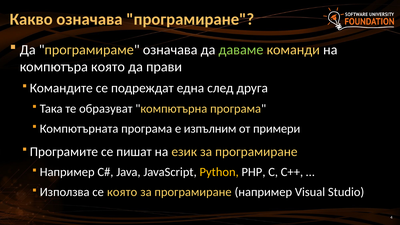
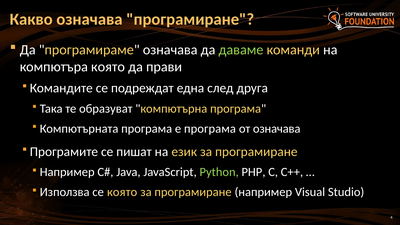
е изпълним: изпълним -> програма (210, 129)
от примери: примери -> означава (277, 129)
Python colour: yellow -> light green (219, 172)
